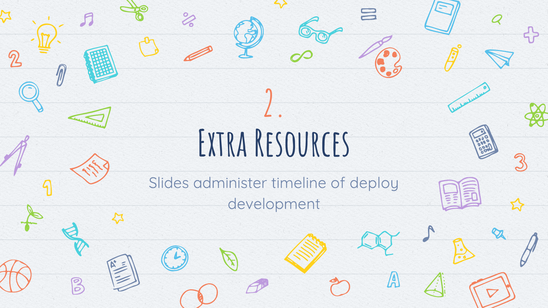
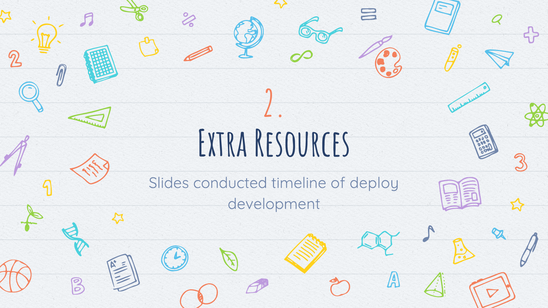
administer: administer -> conducted (230, 183)
